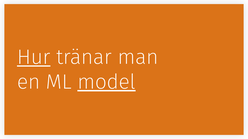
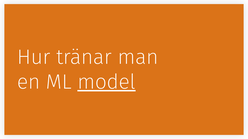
Hur underline: present -> none (34, 57)
